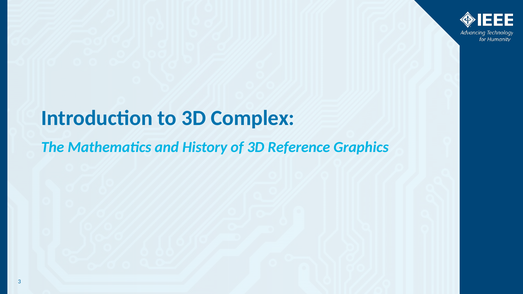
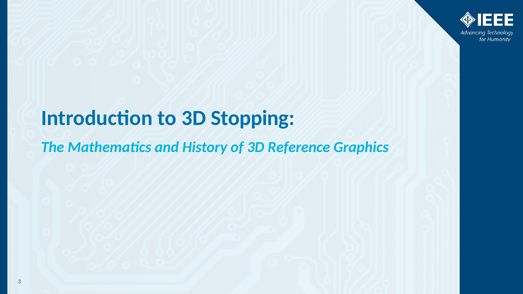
Complex: Complex -> Stopping (253, 118)
